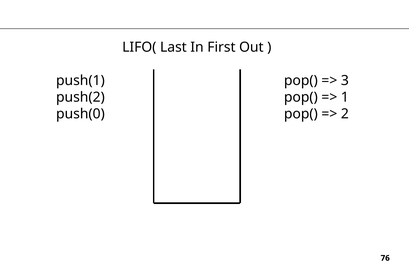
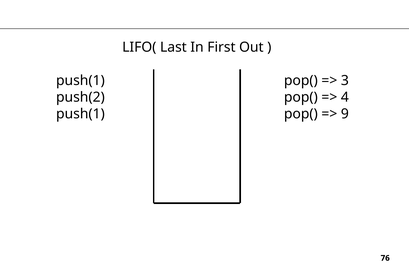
1: 1 -> 4 (345, 97)
push(0: push(0 -> push(1 (80, 114)
2: 2 -> 9 (345, 114)
